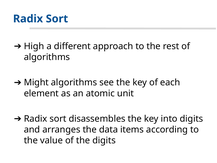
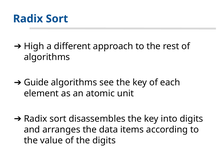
Might: Might -> Guide (36, 82)
